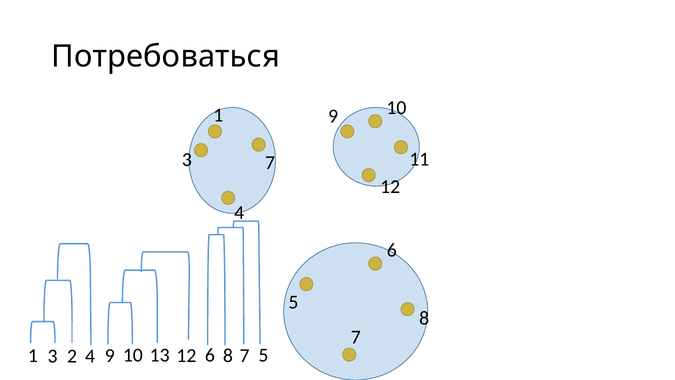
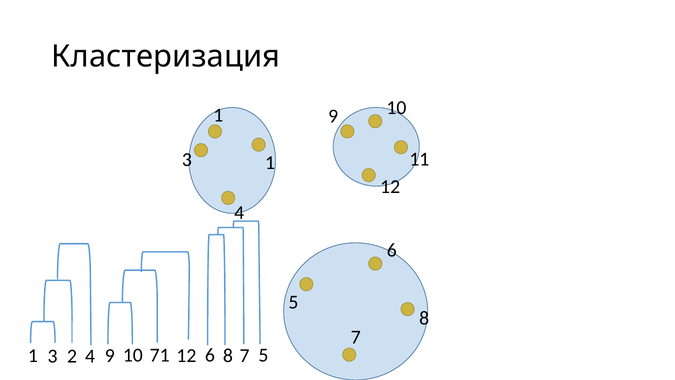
Потребоваться: Потребоваться -> Кластеризация (166, 57)
3 7: 7 -> 1 (270, 162)
13: 13 -> 71 (160, 355)
